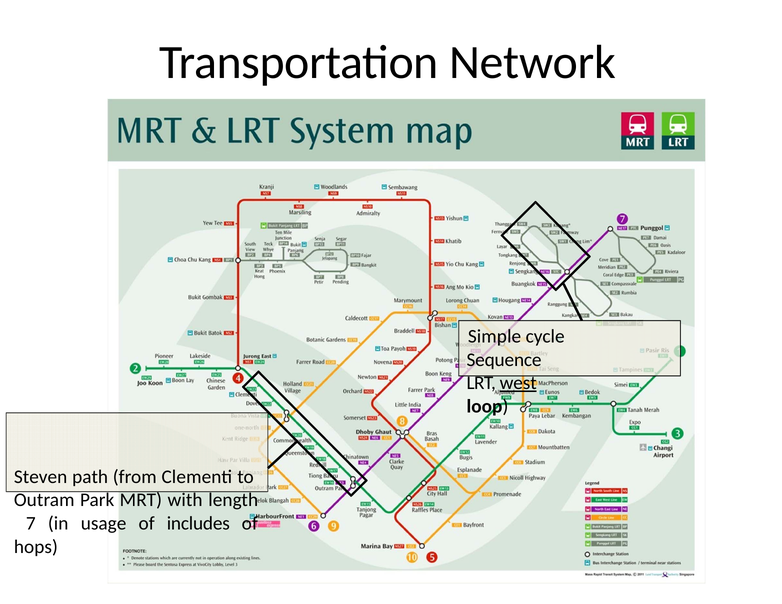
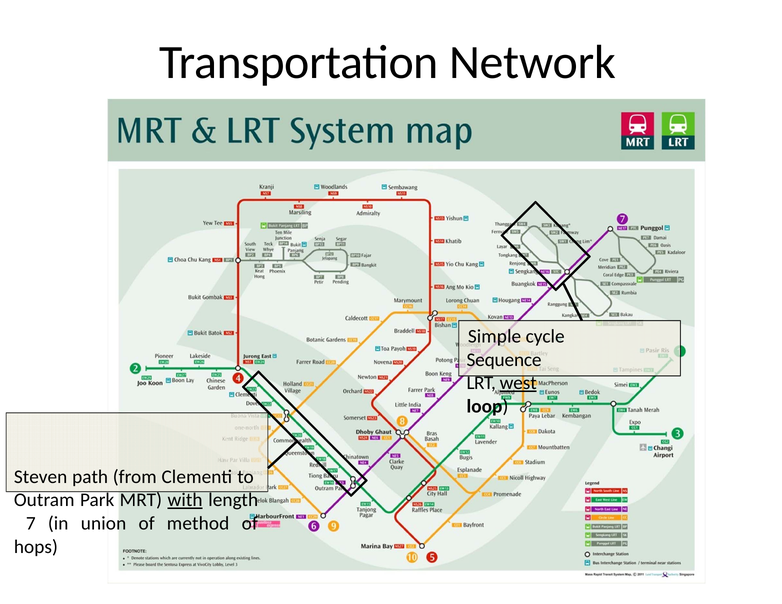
with underline: none -> present (185, 500)
usage: usage -> union (104, 524)
includes: includes -> method (198, 524)
